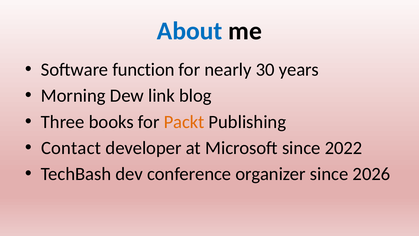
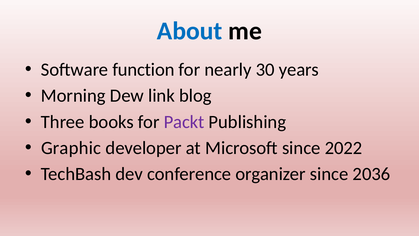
Packt colour: orange -> purple (184, 122)
Contact: Contact -> Graphic (71, 148)
2026: 2026 -> 2036 (371, 174)
